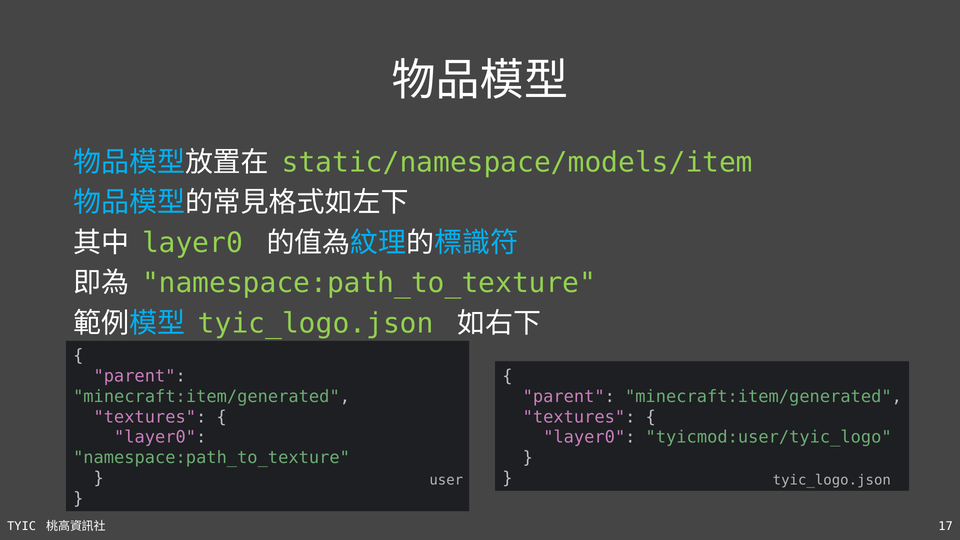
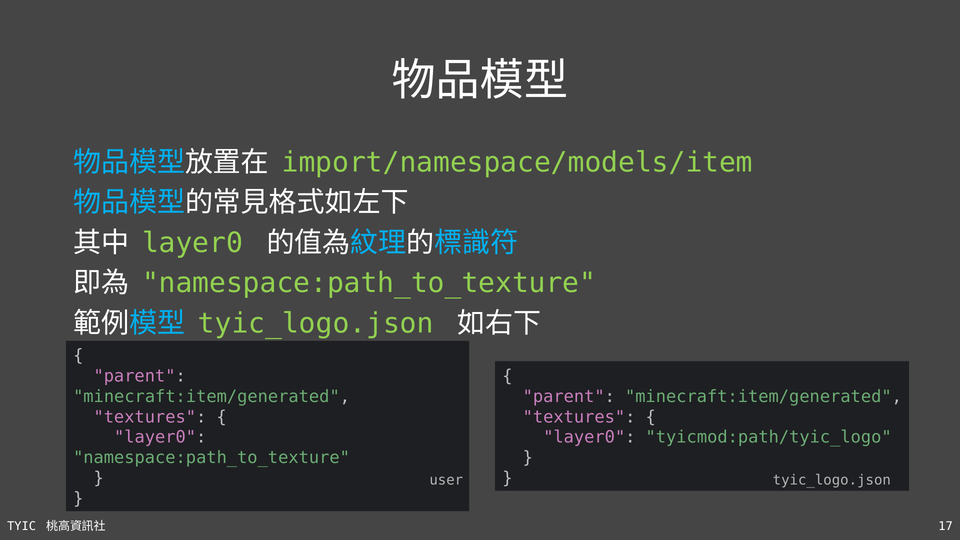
static/namespace/models/item: static/namespace/models/item -> import/namespace/models/item (517, 162)
tyicmod:user/tyic_logo: tyicmod:user/tyic_logo -> tyicmod:path/tyic_logo (769, 437)
